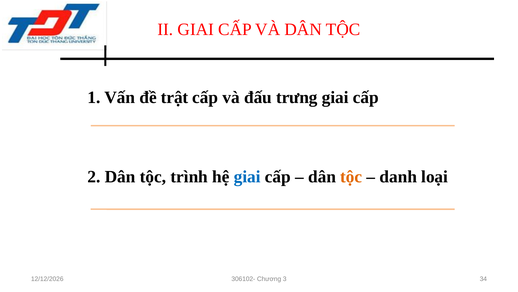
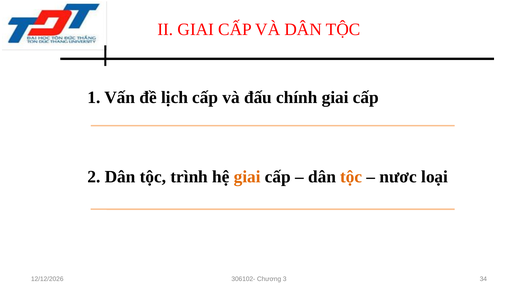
trật: trật -> lịch (175, 97)
trưng: trưng -> chính (297, 97)
giai colour: blue -> orange (247, 176)
danh: danh -> nươc (398, 176)
